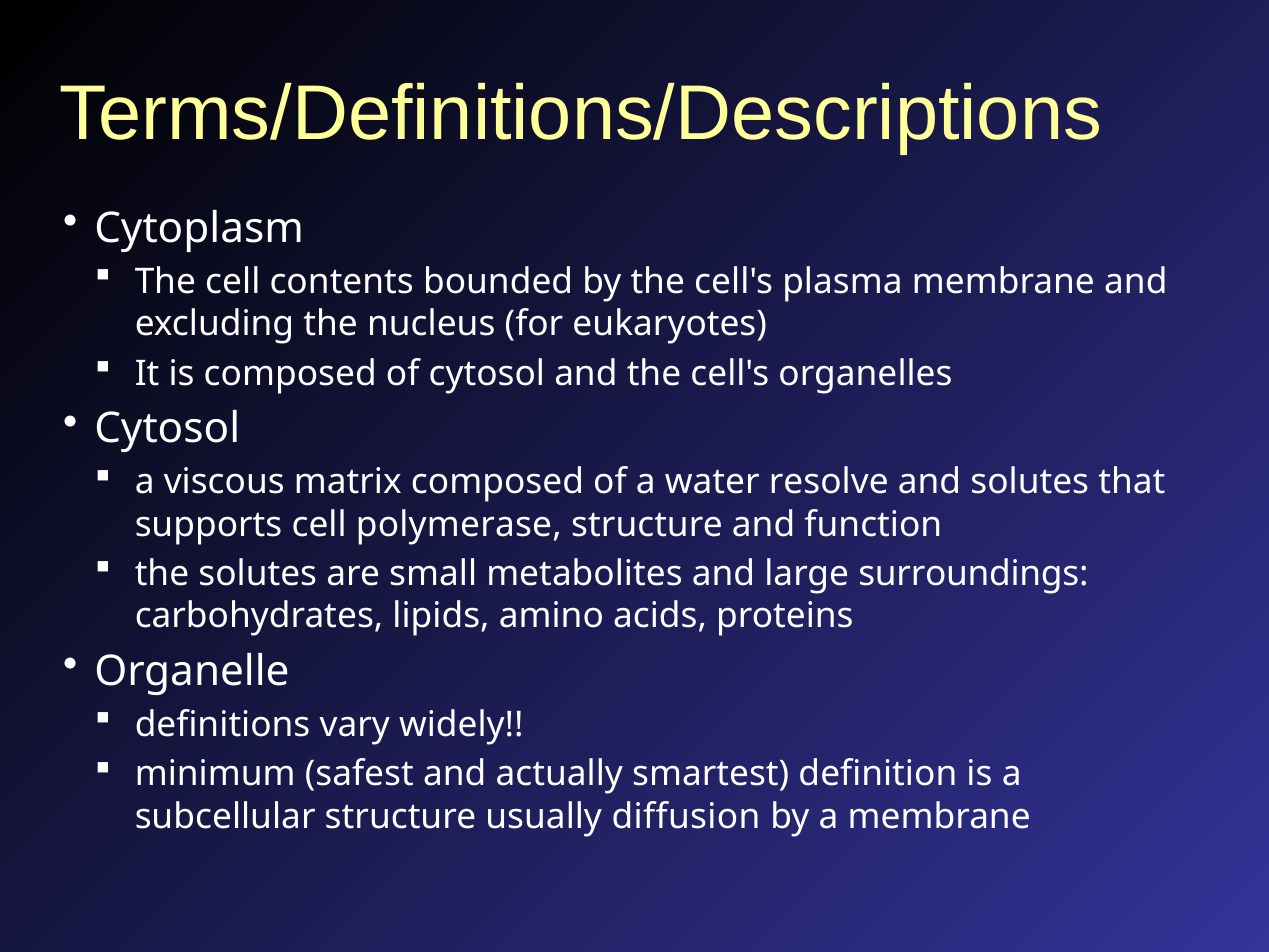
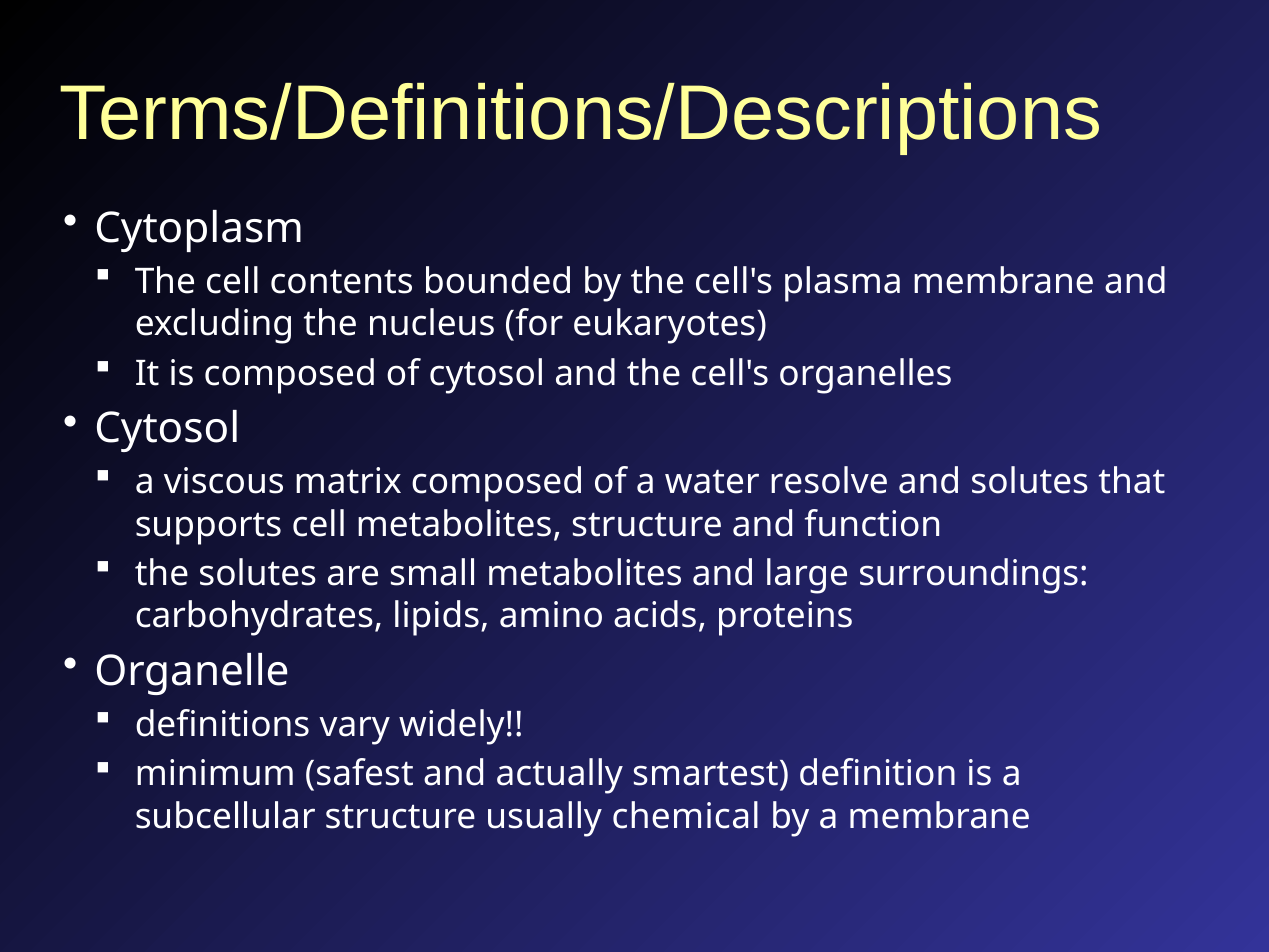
cell polymerase: polymerase -> metabolites (459, 524)
diffusion: diffusion -> chemical (686, 816)
